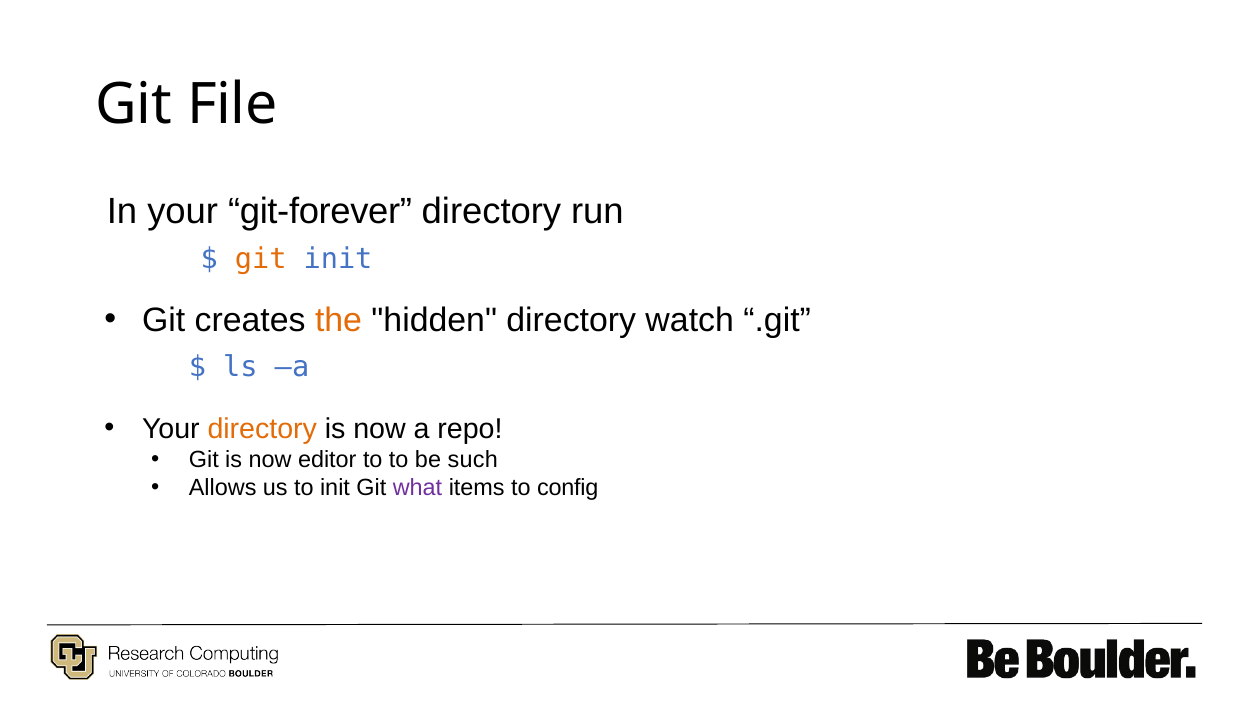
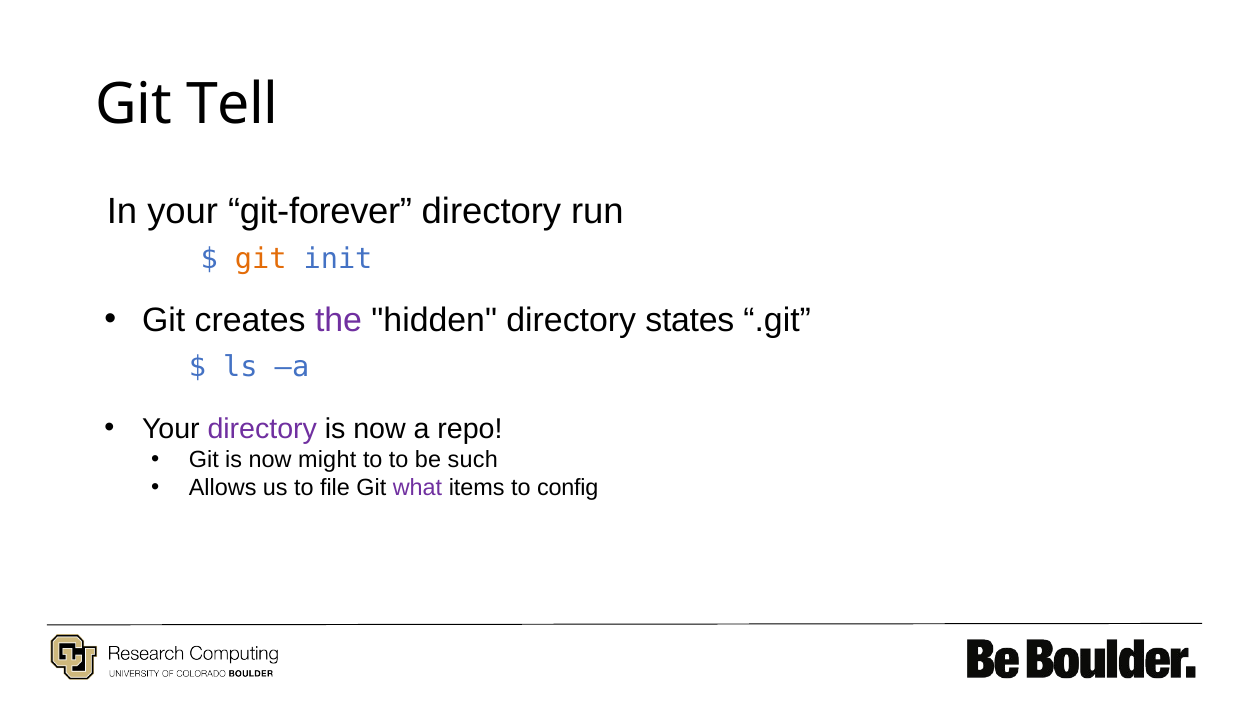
File: File -> Tell (232, 105)
the colour: orange -> purple (339, 320)
watch: watch -> states (690, 320)
directory colour: orange -> purple (262, 428)
editor: editor -> might (327, 459)
to init: init -> file (335, 487)
